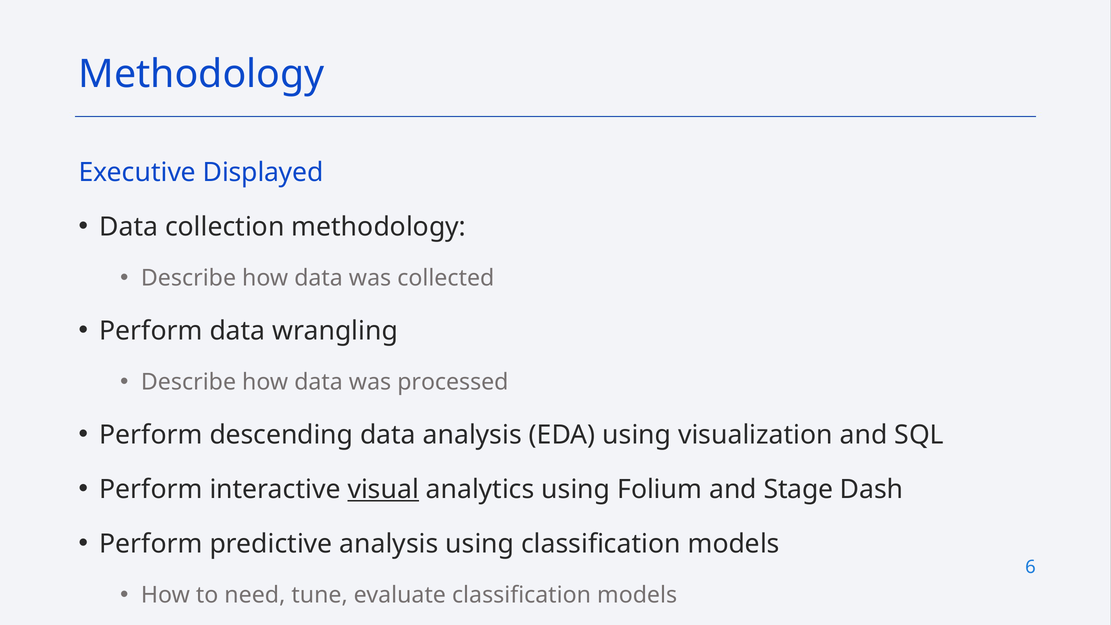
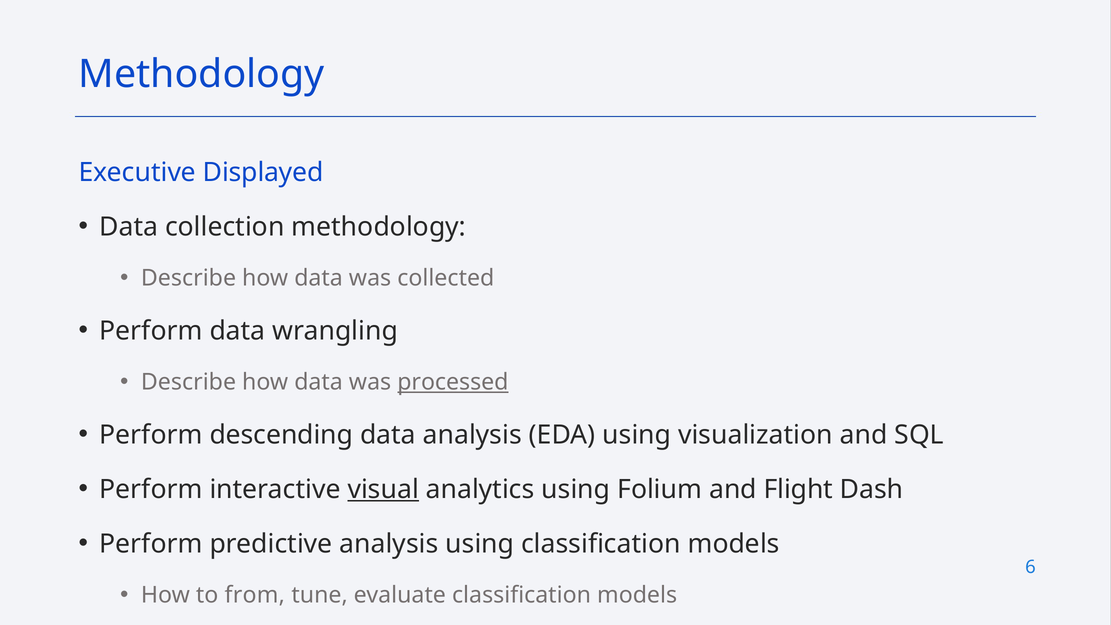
processed underline: none -> present (453, 382)
Stage: Stage -> Flight (798, 489)
need: need -> from (255, 595)
